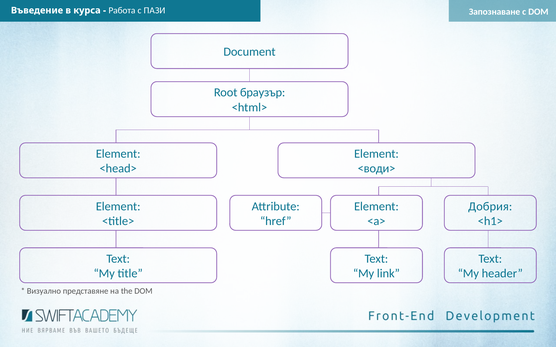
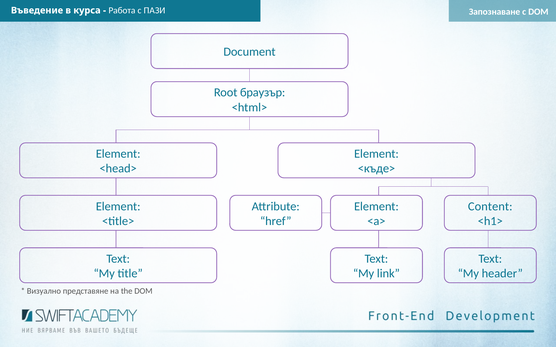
<води>: <води> -> <къде> (377, 169)
Добрия: Добрия -> Content (490, 207)
